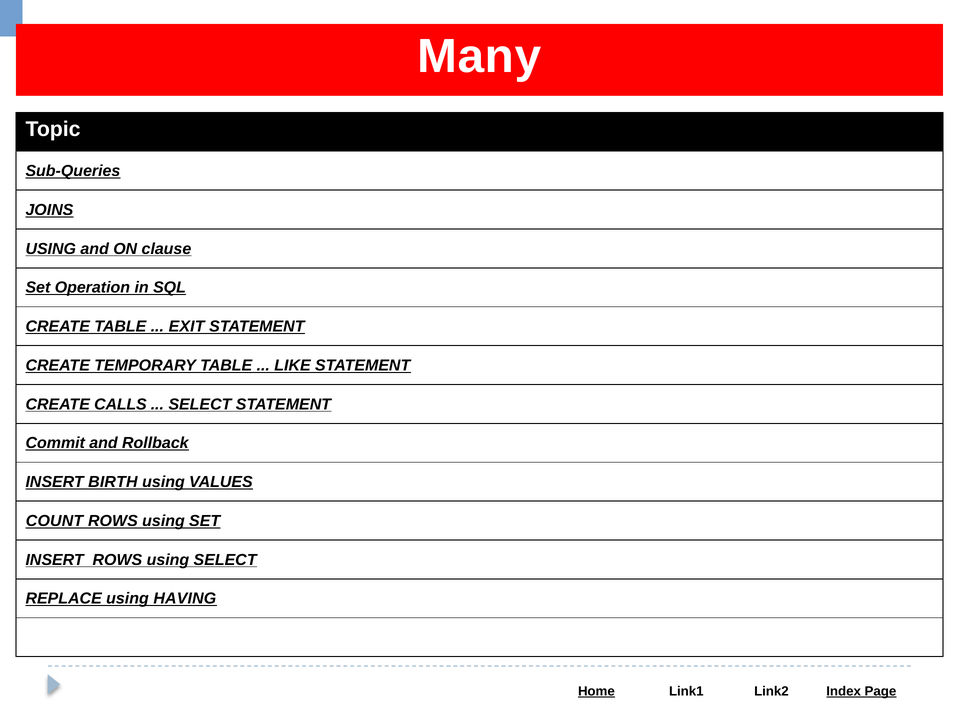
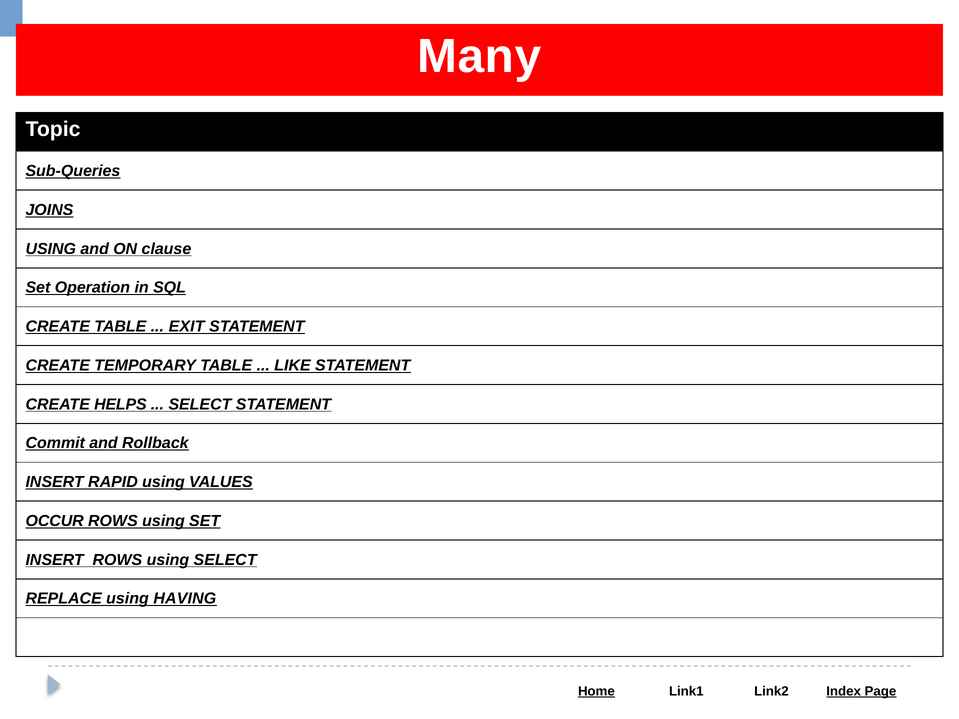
CALLS: CALLS -> HELPS (120, 404)
BIRTH: BIRTH -> RAPID (113, 482)
COUNT: COUNT -> OCCUR (55, 521)
